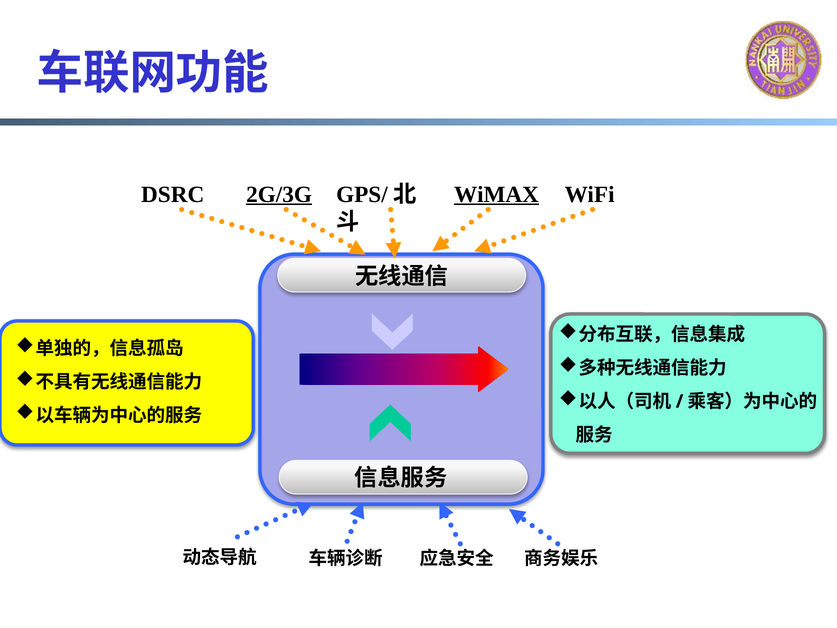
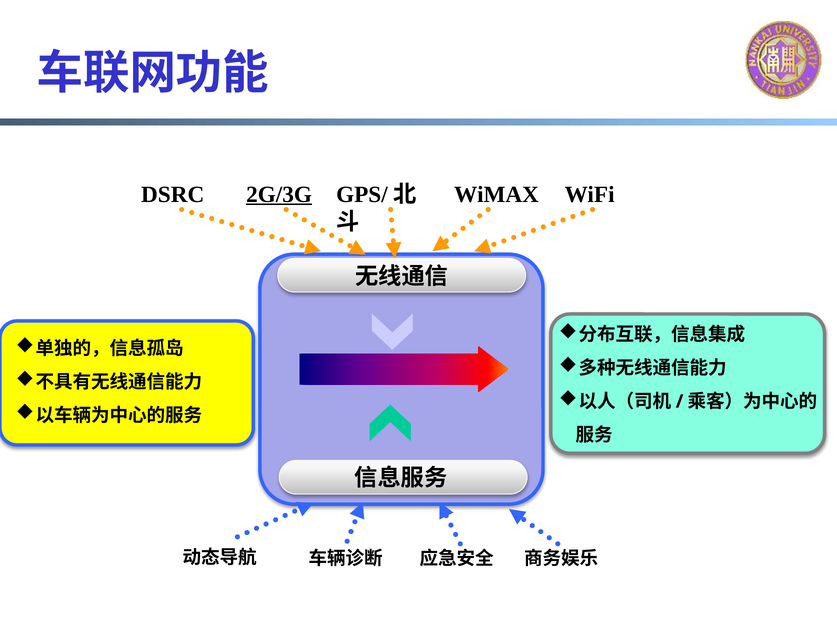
WiMAX underline: present -> none (496, 194)
